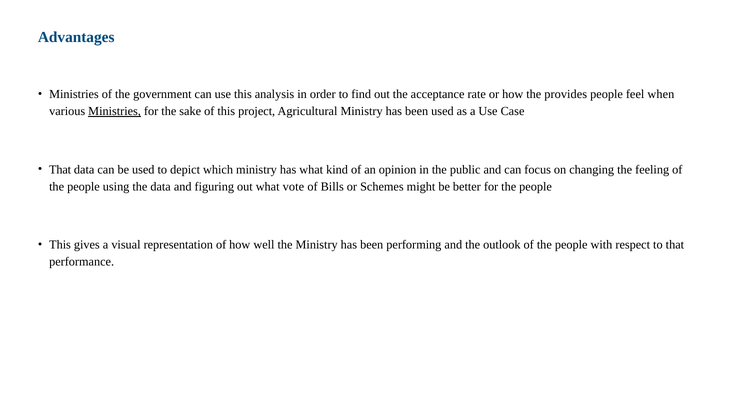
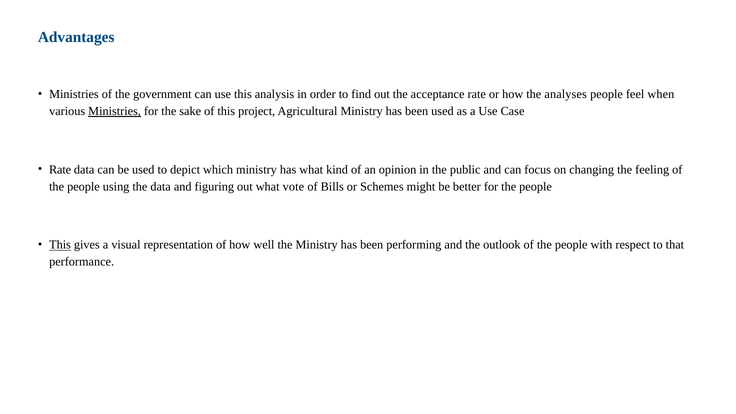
provides: provides -> analyses (566, 94)
That: That -> Rate (60, 170)
This underline: none -> present (60, 245)
